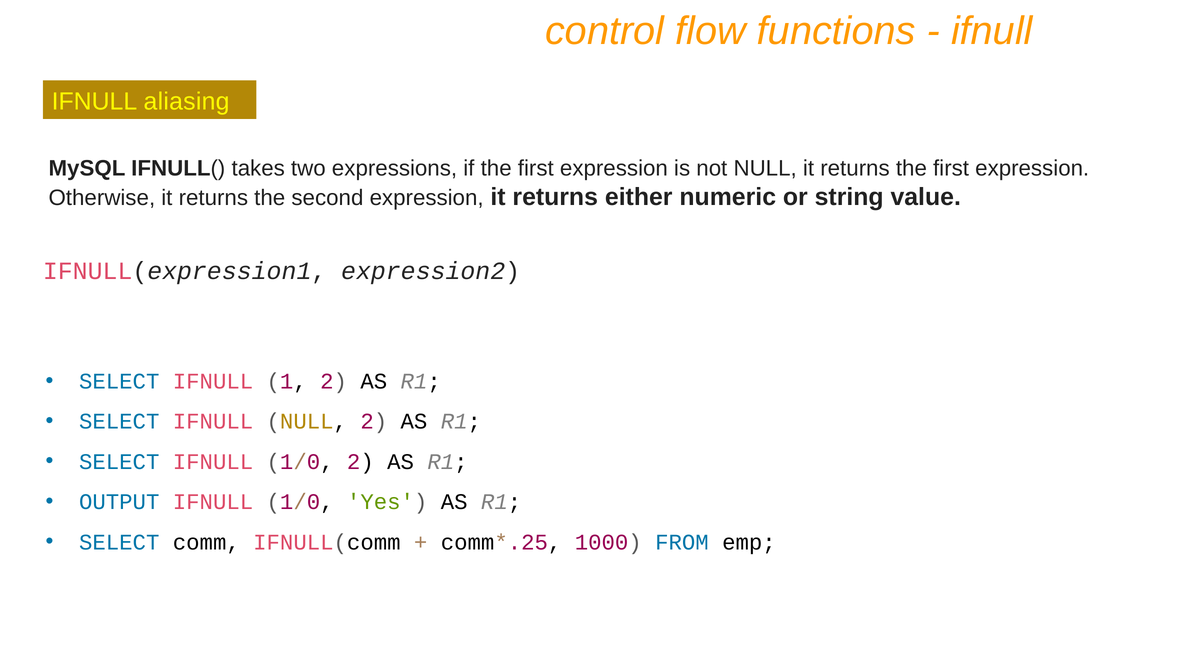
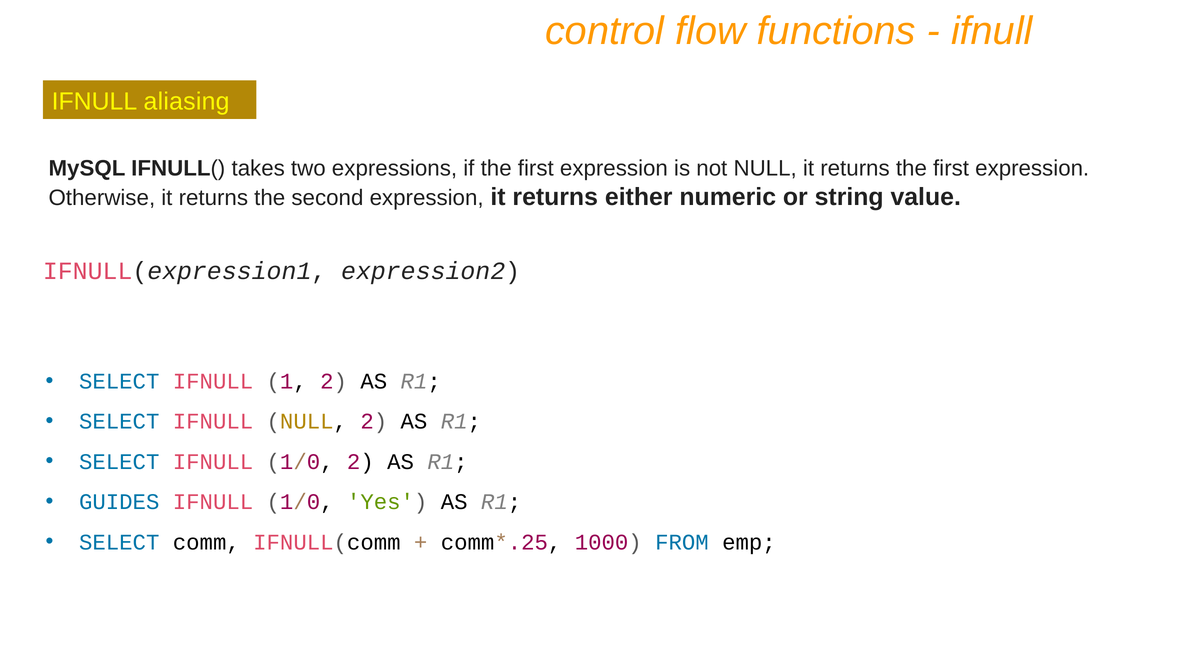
OUTPUT: OUTPUT -> GUIDES (119, 502)
